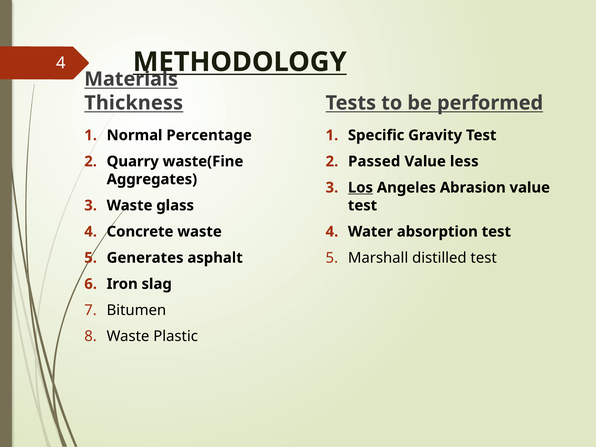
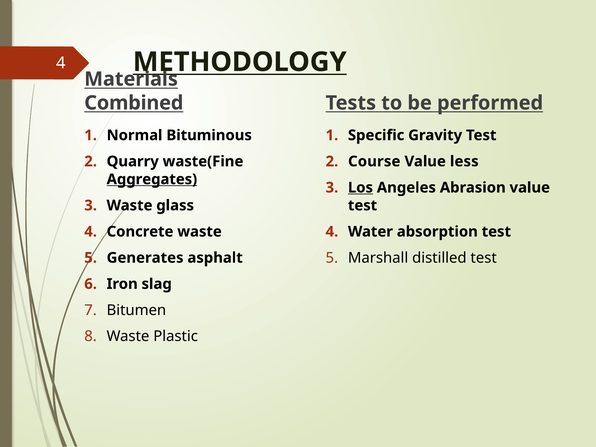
Thickness: Thickness -> Combined (134, 103)
Percentage: Percentage -> Bituminous (209, 135)
Passed: Passed -> Course (374, 161)
Aggregates underline: none -> present (152, 179)
